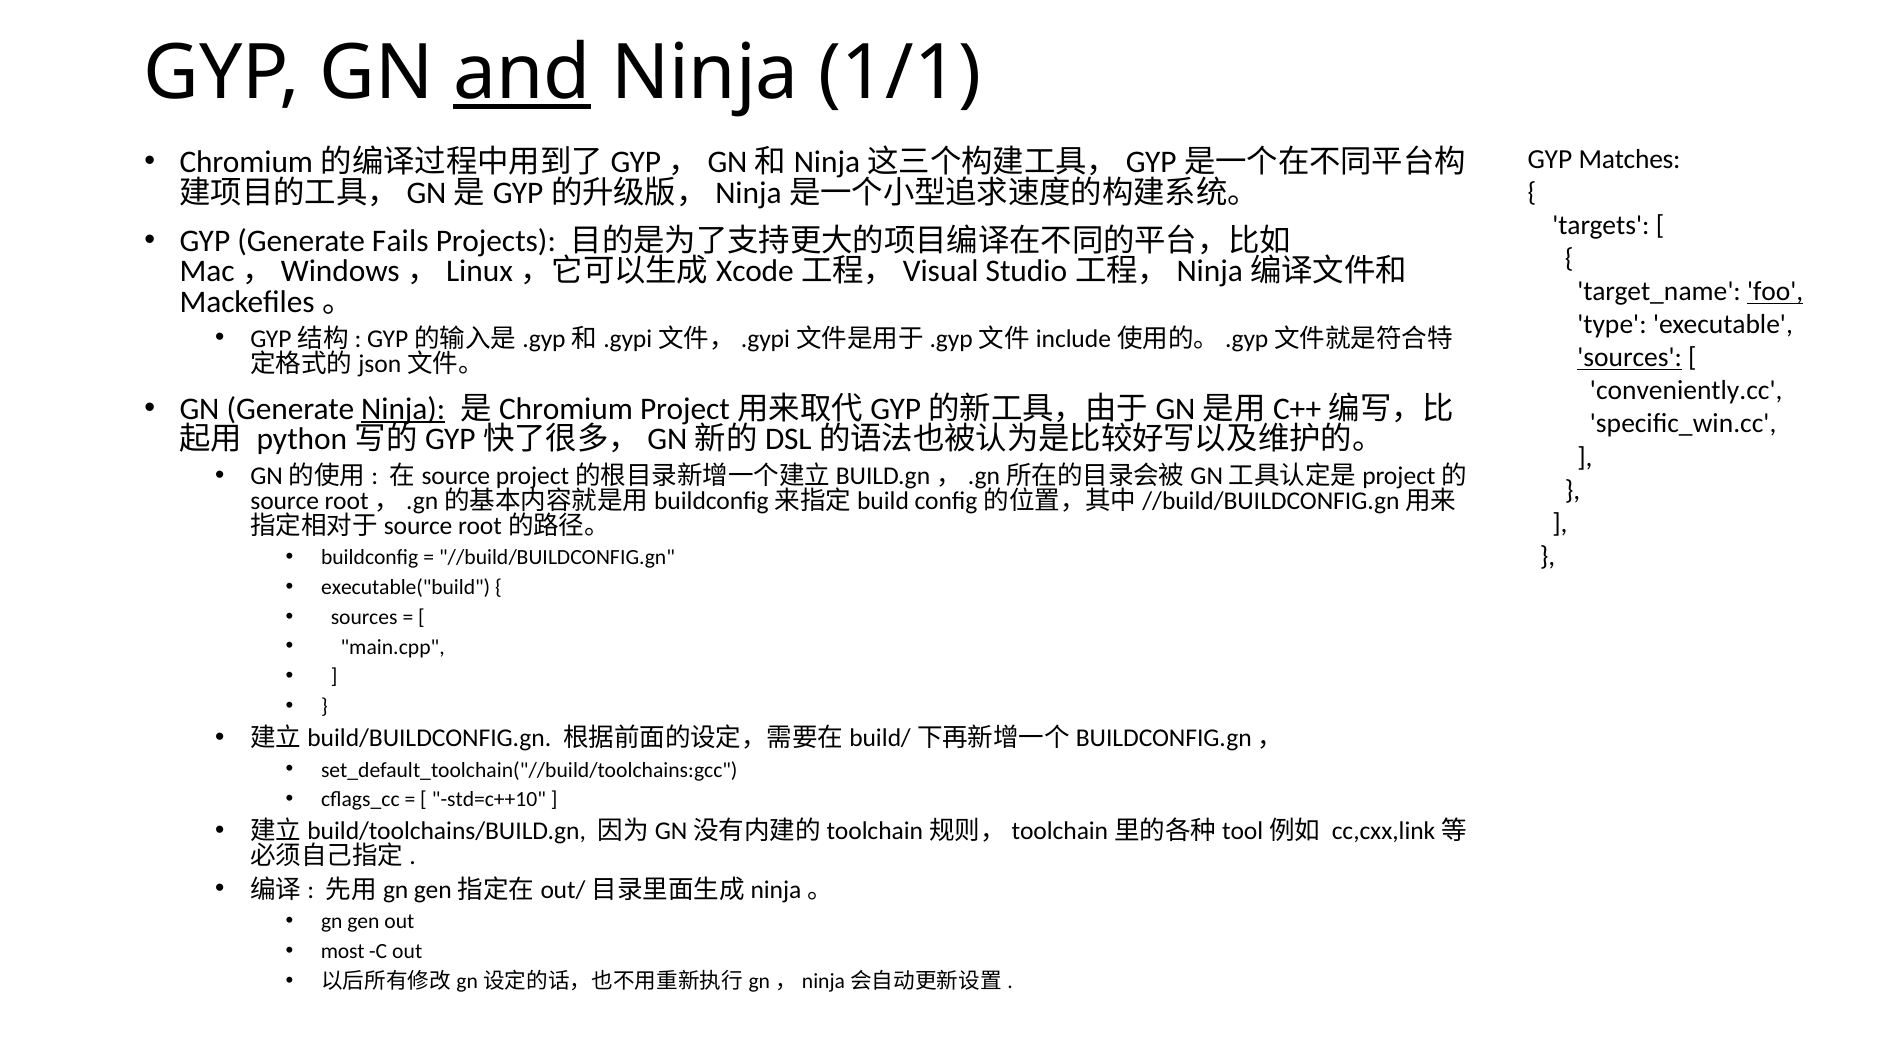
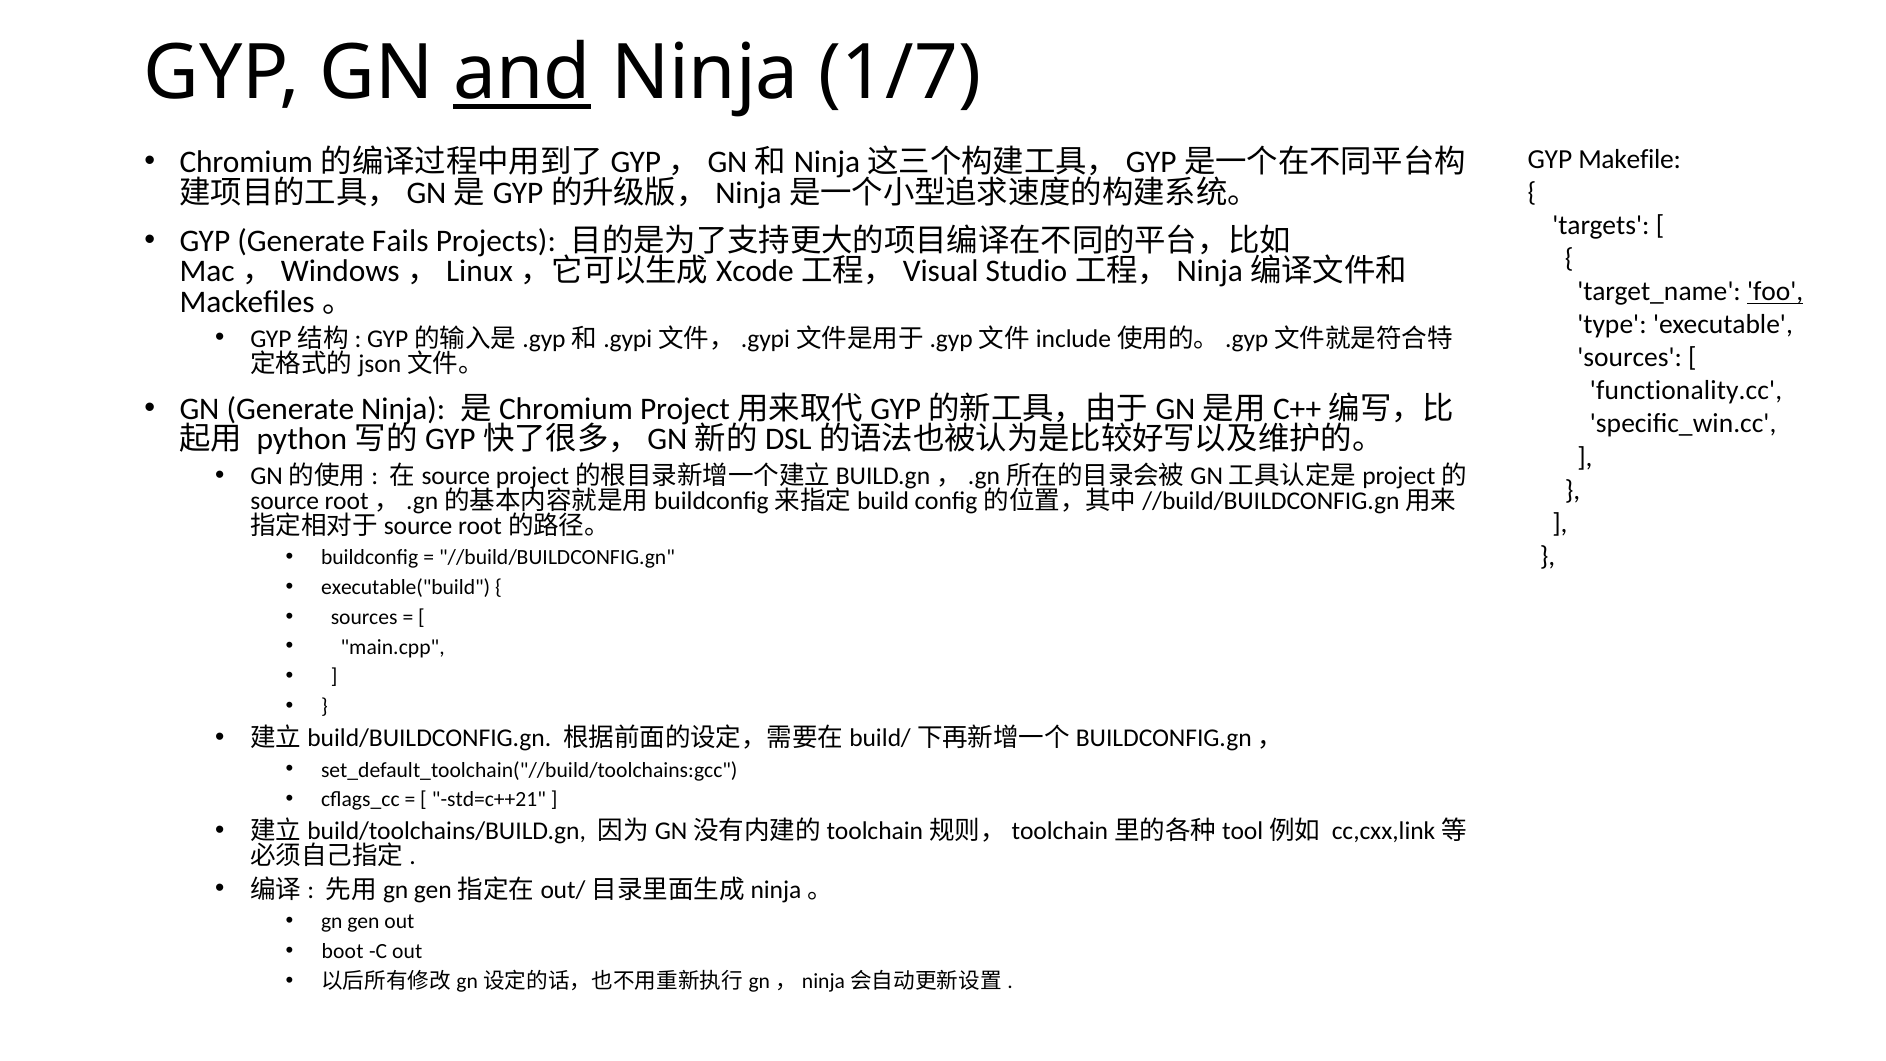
1/1: 1/1 -> 1/7 (900, 74)
Matches: Matches -> Makefile (1630, 160)
sources underline: present -> none (1630, 358)
conveniently.cc: conveniently.cc -> functionality.cc (1686, 391)
Ninja underline: present -> none (403, 409)
std=c++10: std=c++10 -> std=c++21 (489, 800)
most: most -> boot (343, 951)
